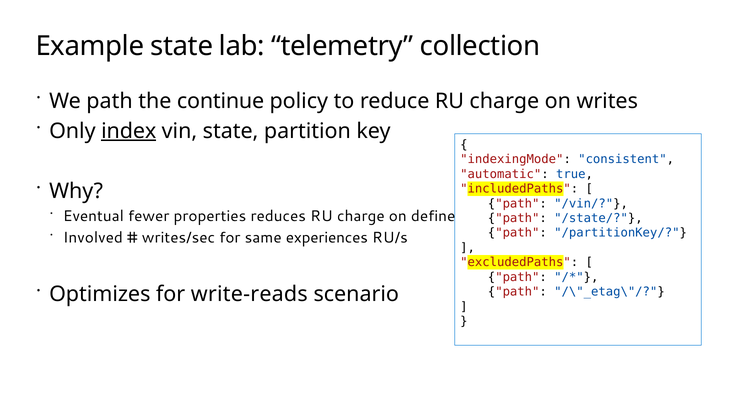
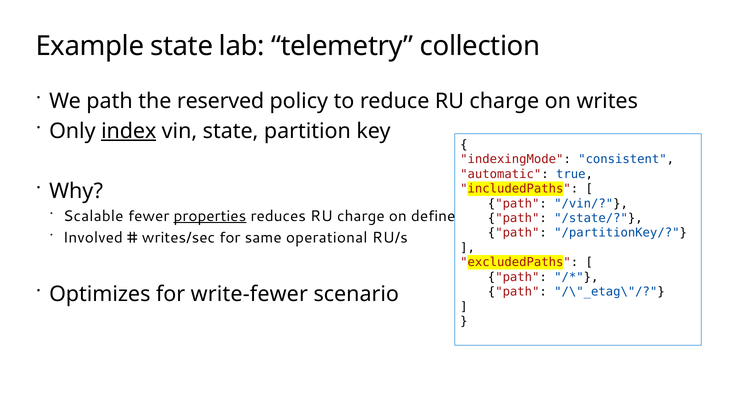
continue: continue -> reserved (221, 101)
Eventual: Eventual -> Scalable (93, 216)
properties underline: none -> present (210, 216)
experiences: experiences -> operational (327, 238)
write-reads: write-reads -> write-fewer (249, 295)
